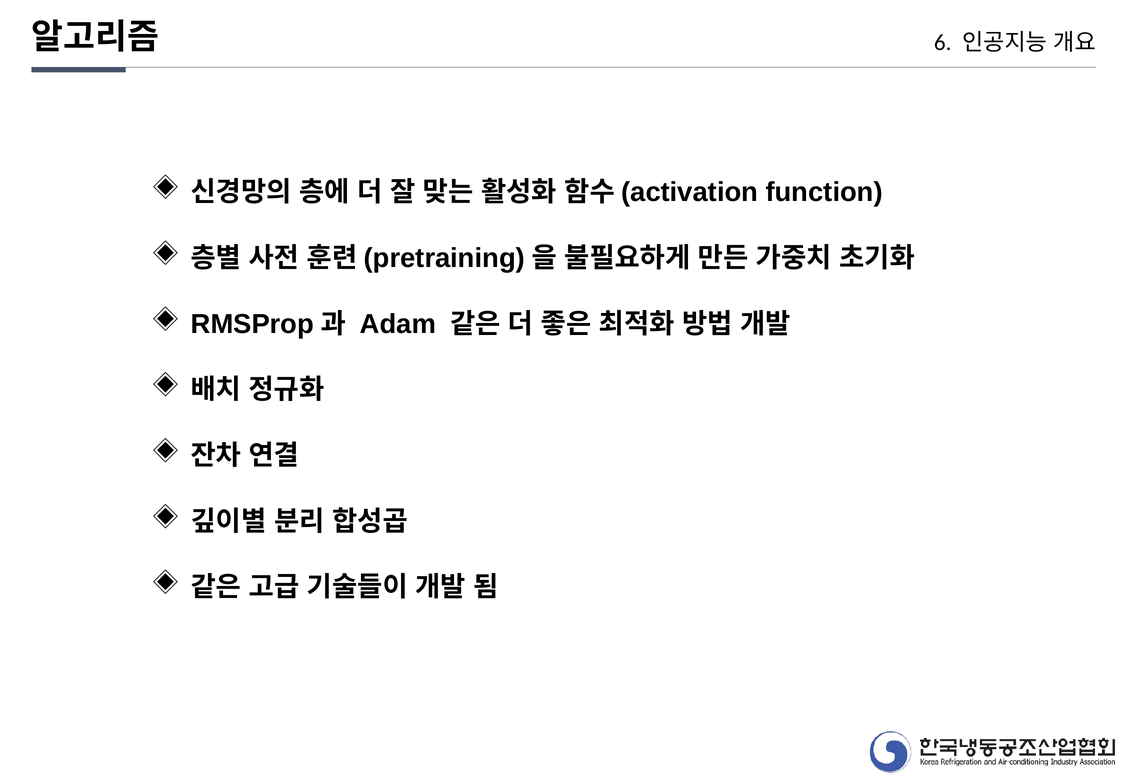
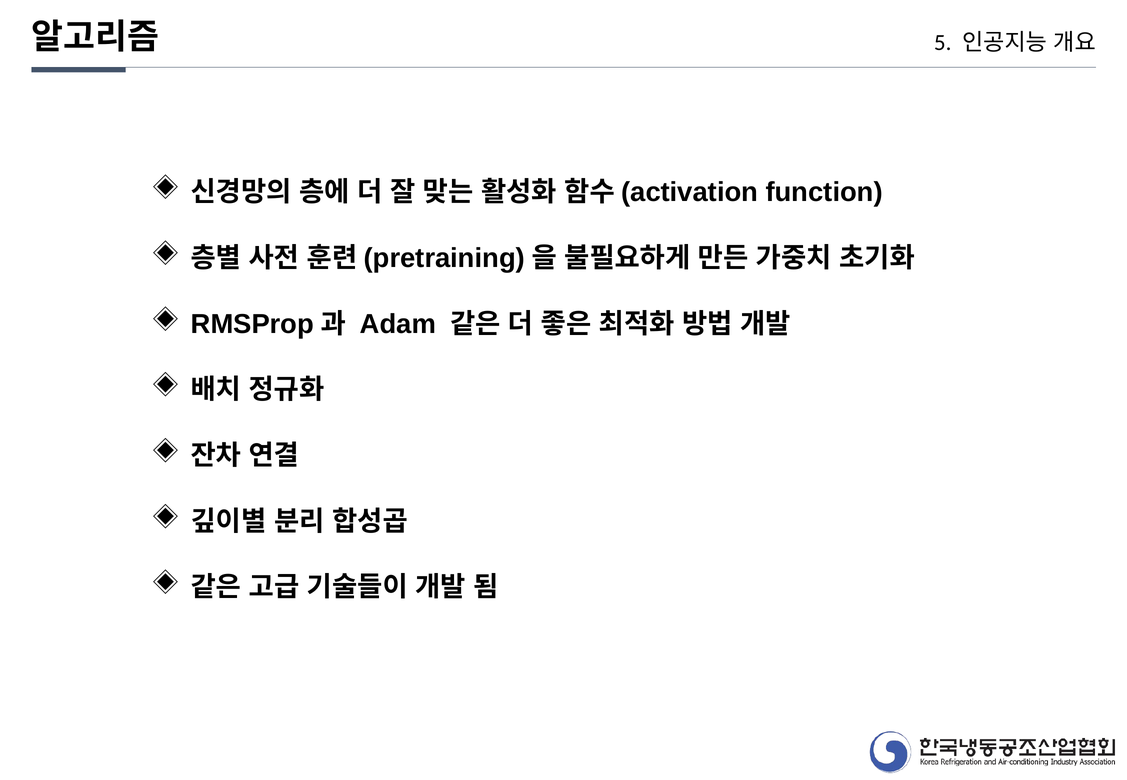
6: 6 -> 5 (943, 43)
